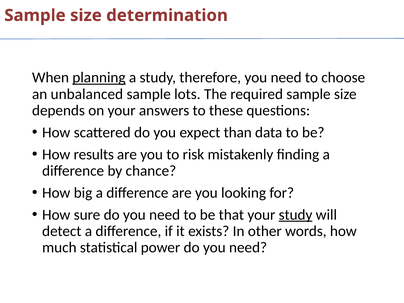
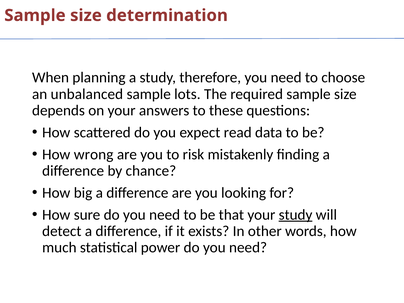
planning underline: present -> none (99, 78)
than: than -> read (238, 132)
results: results -> wrong (94, 154)
